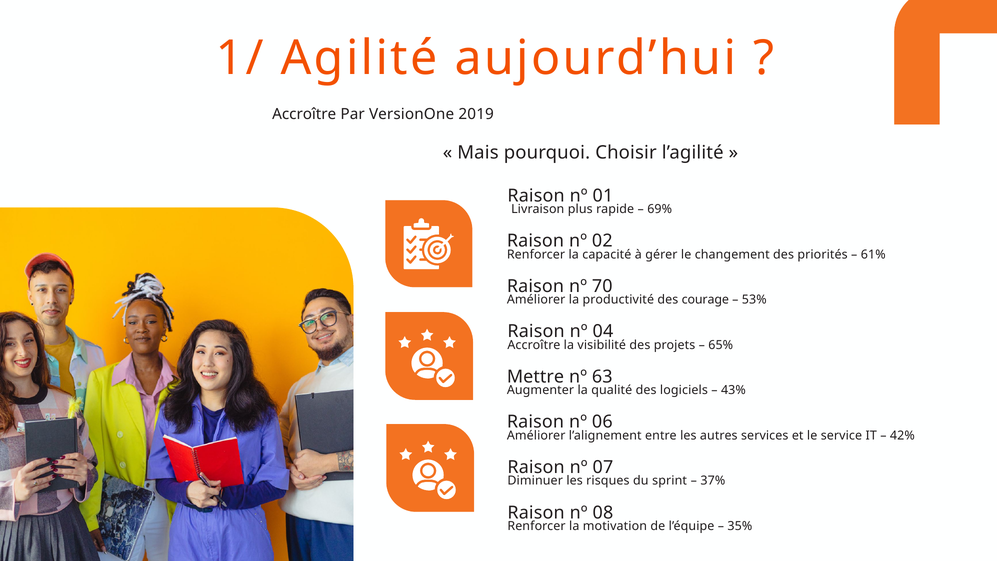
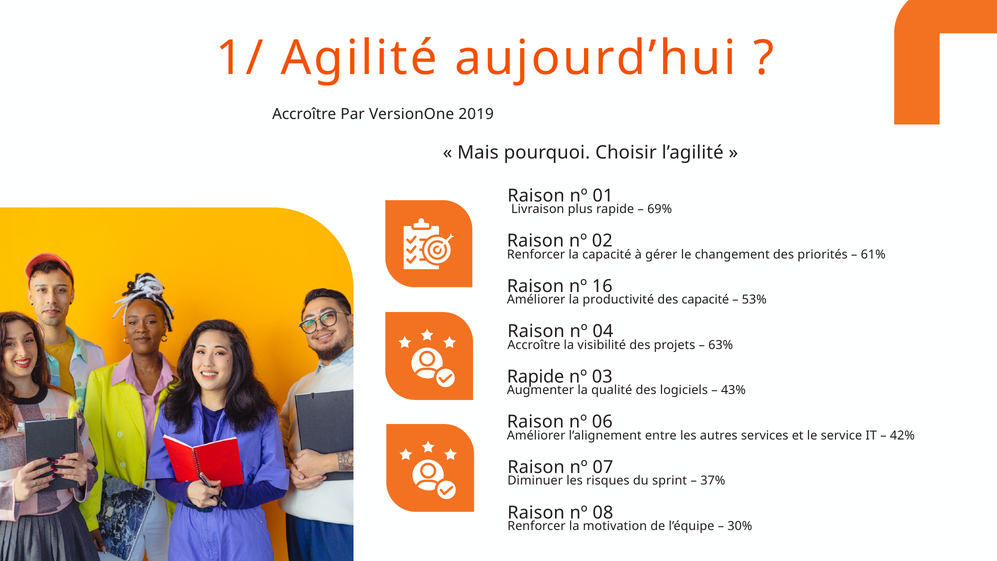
70: 70 -> 16 (602, 286)
des courage: courage -> capacité (705, 300)
65%: 65% -> 63% (721, 345)
Mettre: Mettre -> Rapide (536, 377)
63: 63 -> 03 (602, 377)
35%: 35% -> 30% (740, 526)
